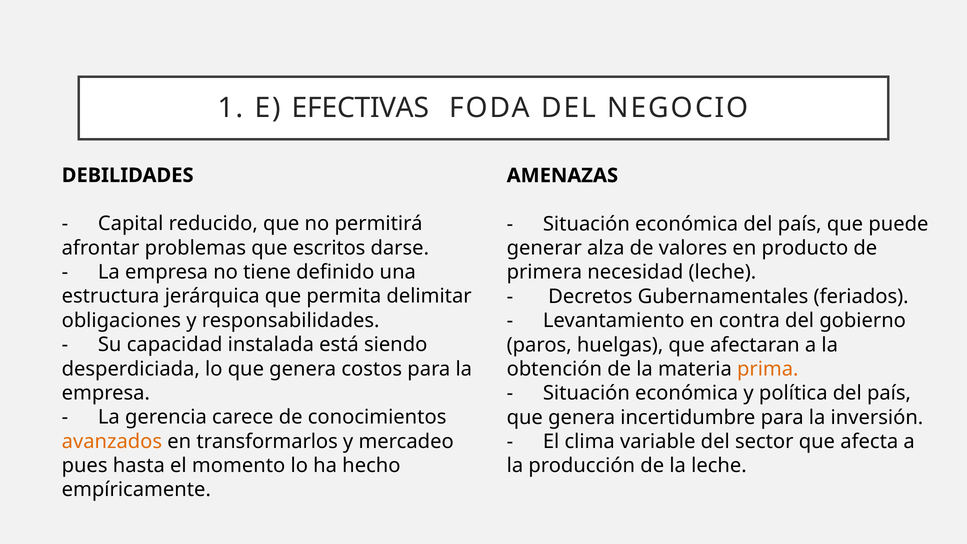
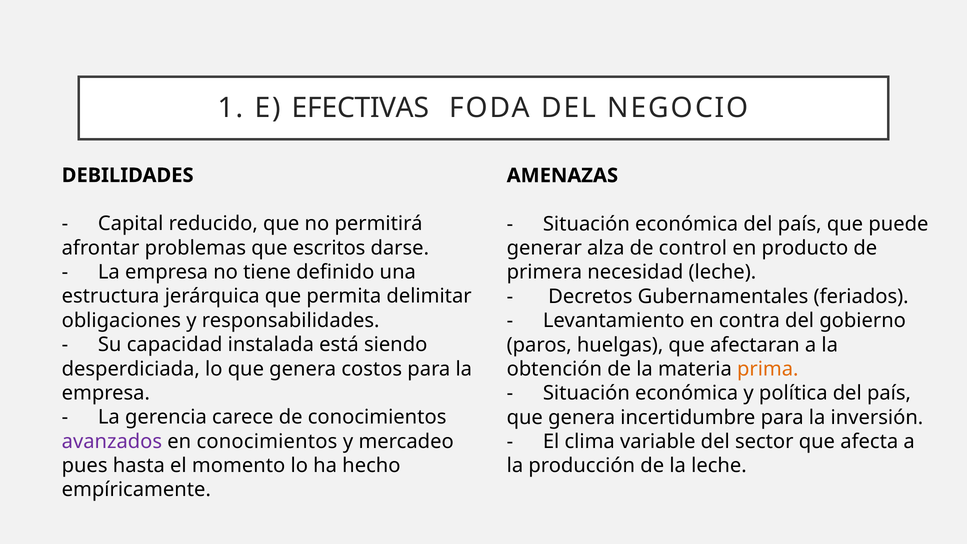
valores: valores -> control (693, 248)
avanzados colour: orange -> purple (112, 441)
en transformarlos: transformarlos -> conocimientos (267, 441)
